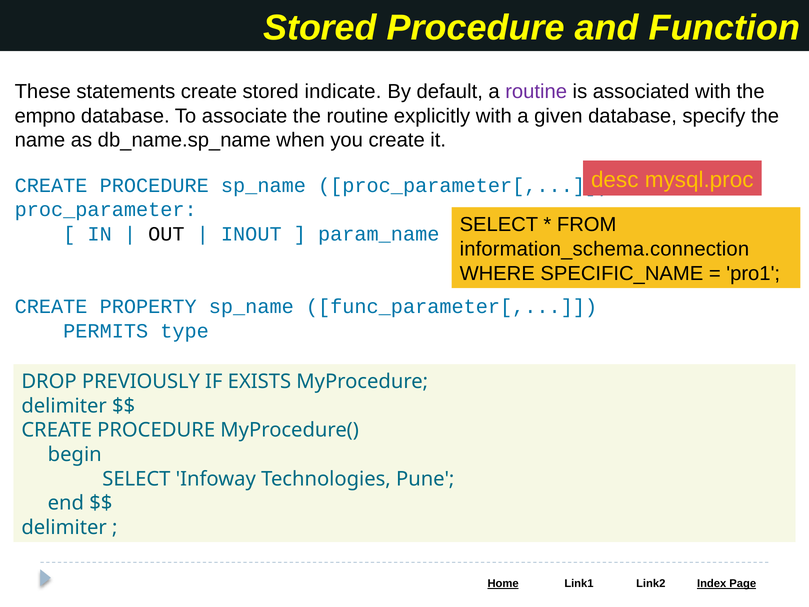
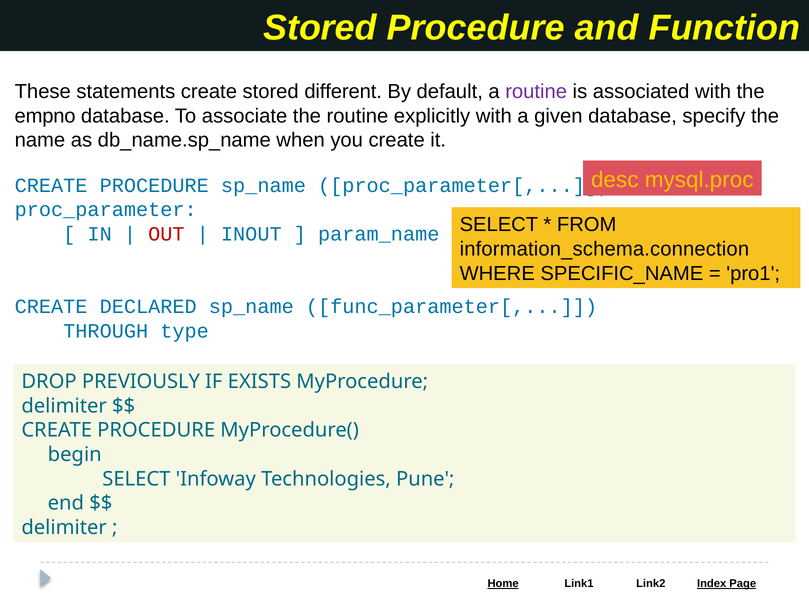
indicate: indicate -> different (343, 92)
OUT colour: black -> red (166, 234)
PROPERTY: PROPERTY -> DECLARED (148, 307)
PERMITS: PERMITS -> THROUGH (106, 331)
